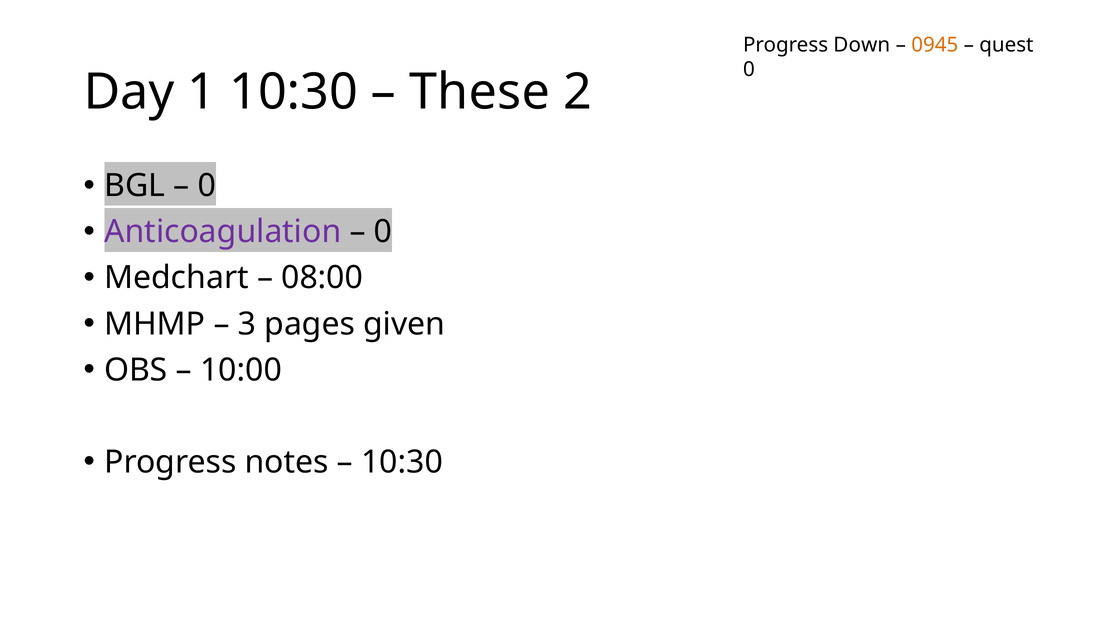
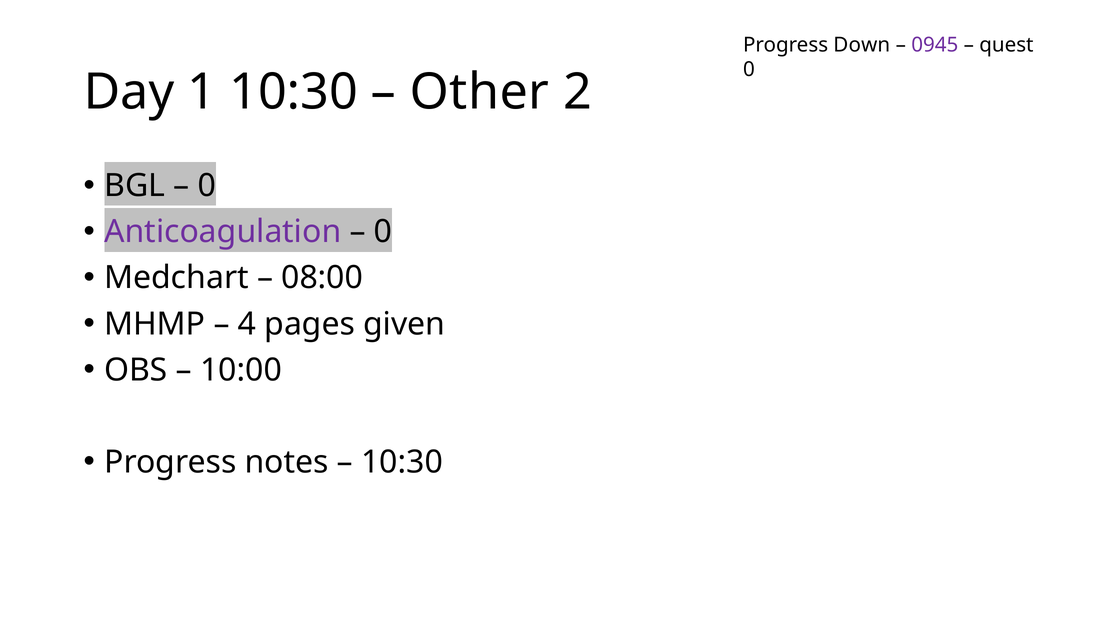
0945 colour: orange -> purple (935, 45)
These: These -> Other (479, 92)
3: 3 -> 4 (247, 324)
